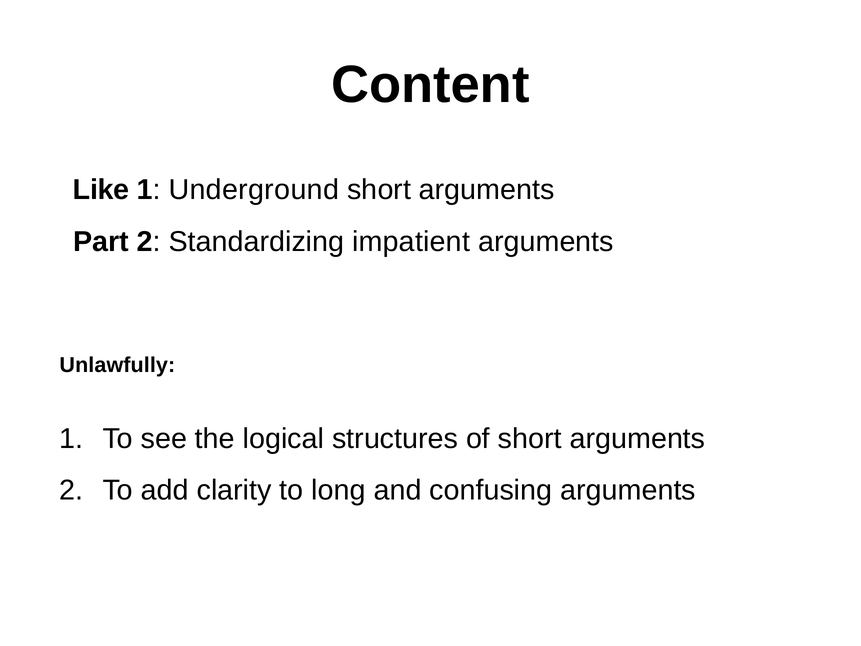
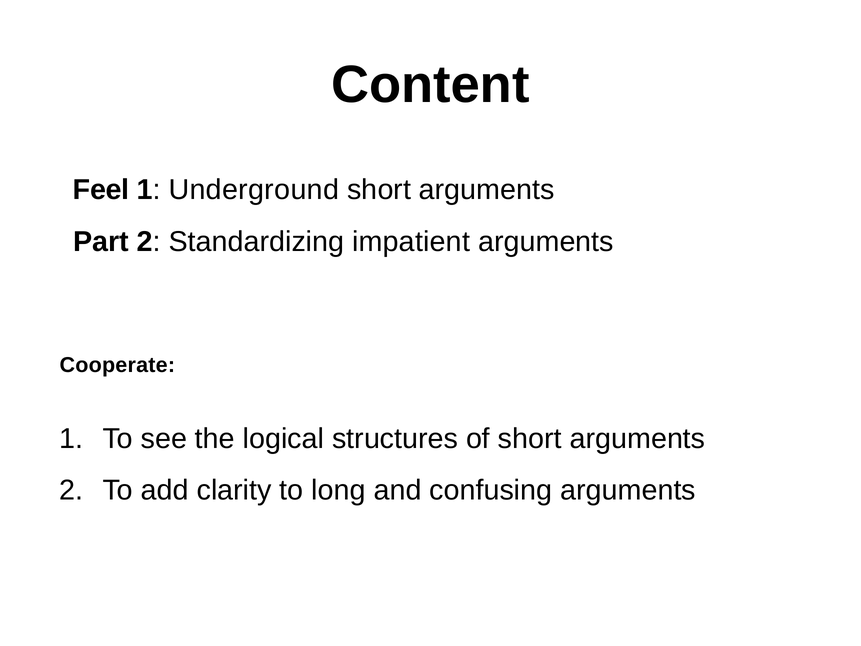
Like: Like -> Feel (101, 190)
Unlawfully: Unlawfully -> Cooperate (117, 365)
